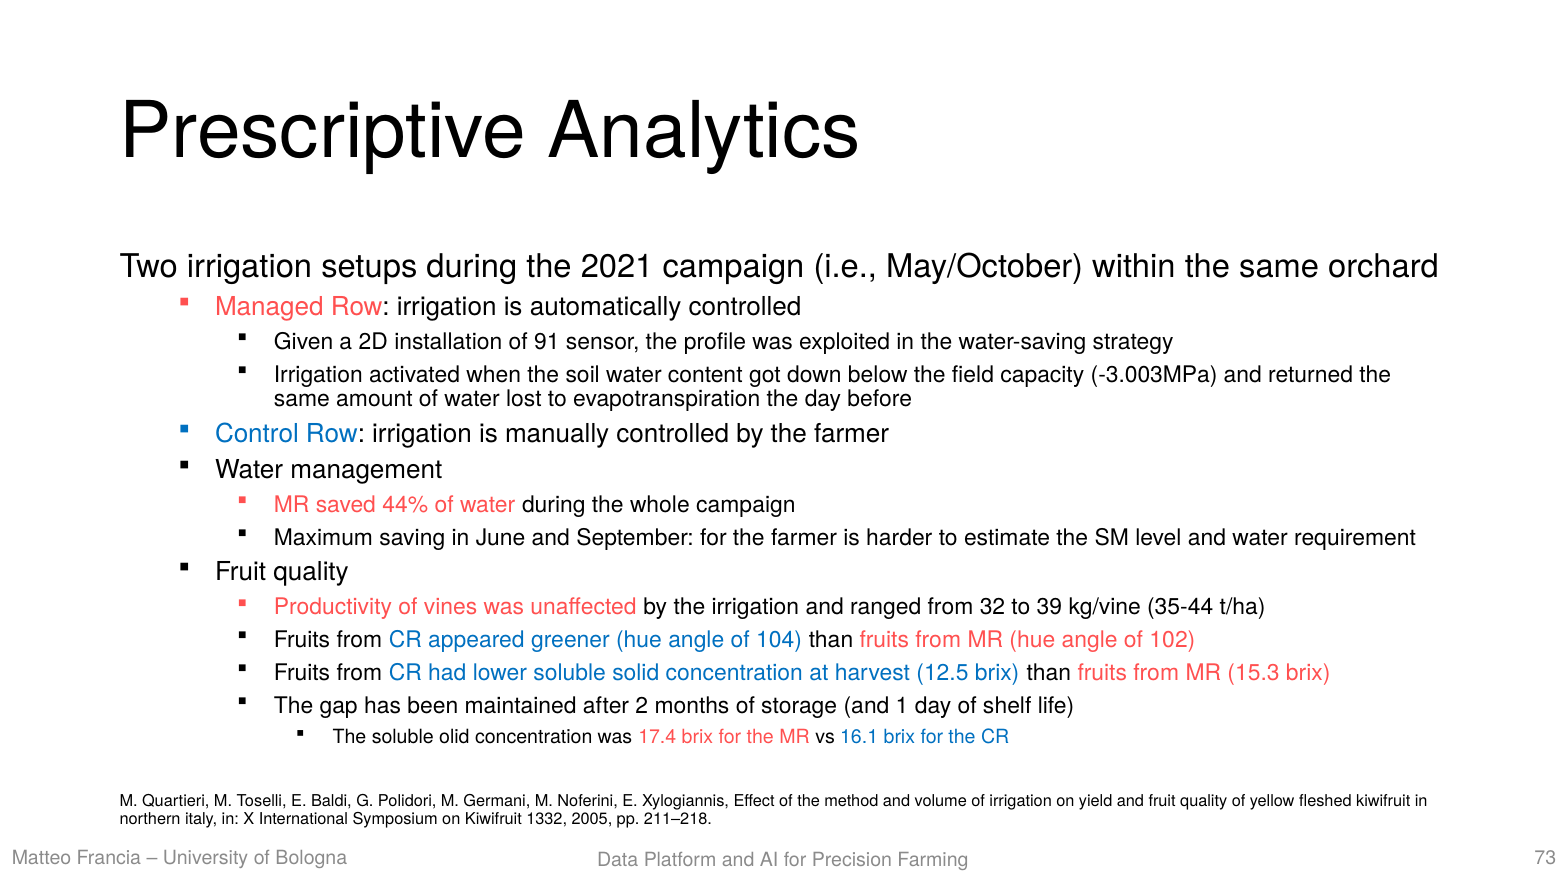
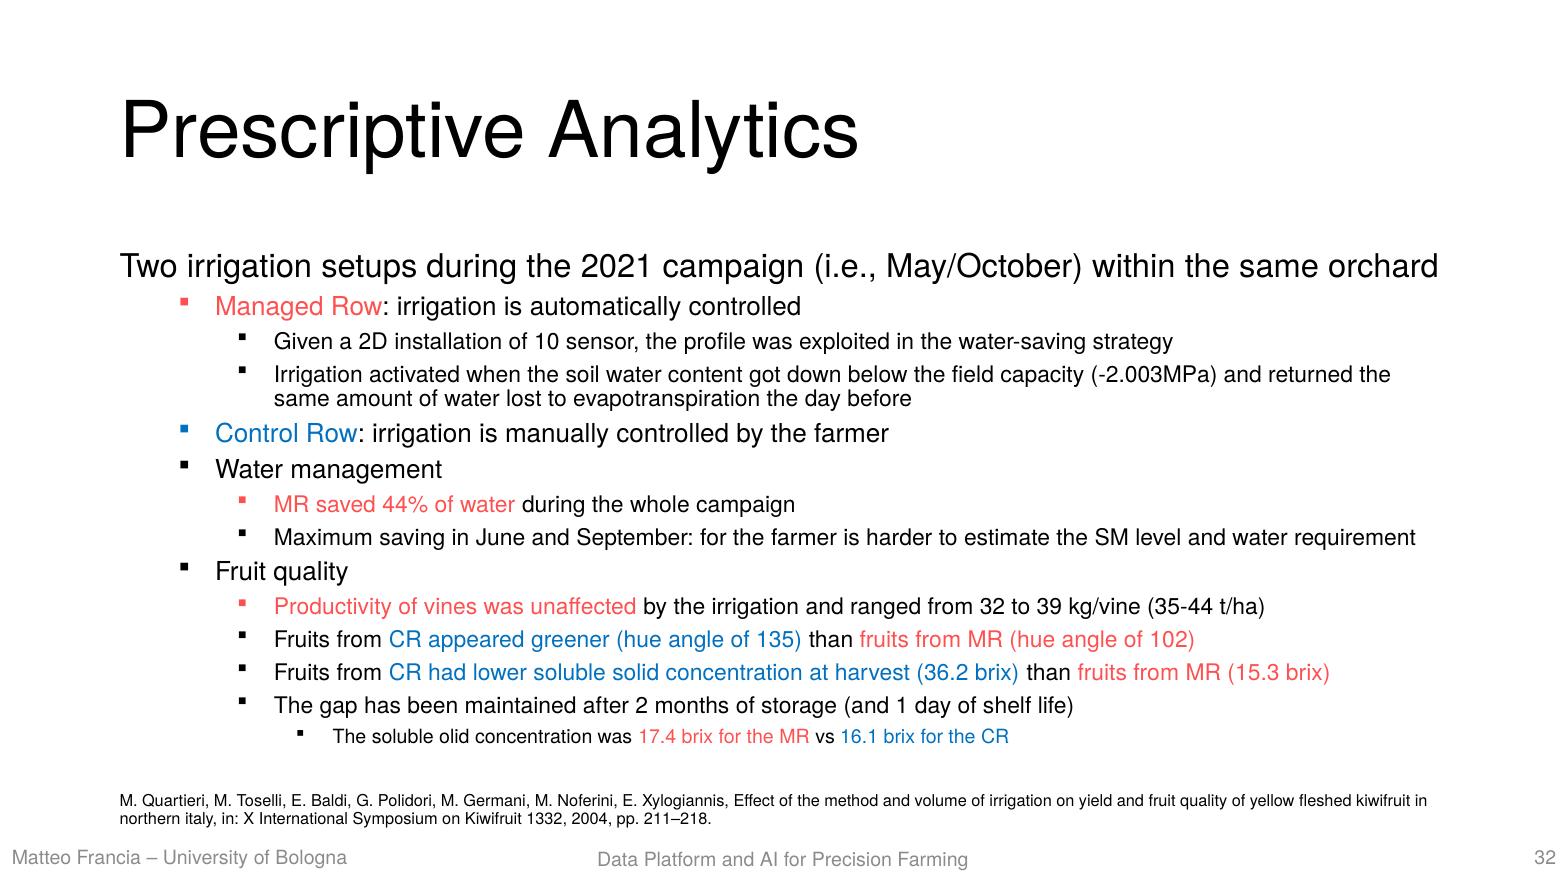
91: 91 -> 10 (547, 342)
-3.003MPa: -3.003MPa -> -2.003MPa (1154, 375)
104: 104 -> 135 (779, 640)
12.5: 12.5 -> 36.2 (942, 673)
2005: 2005 -> 2004 (592, 819)
Bologna 73: 73 -> 32 (1545, 858)
